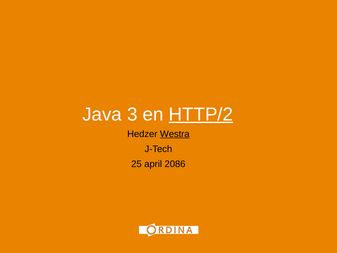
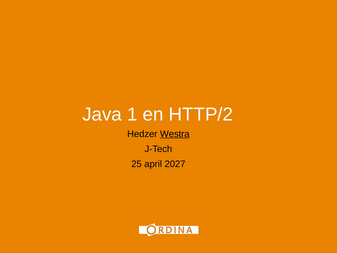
Java 3: 3 -> 1 (132, 114)
HTTP/2 underline: present -> none (201, 114)
2086: 2086 -> 2027 (175, 164)
